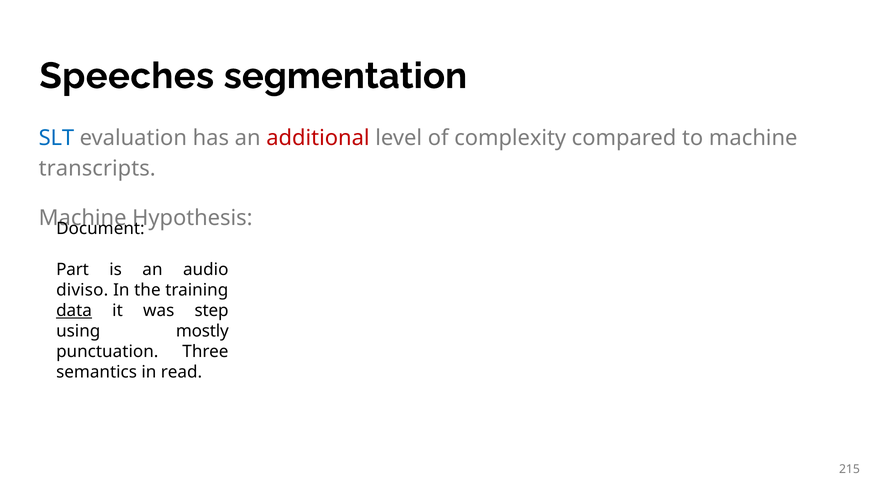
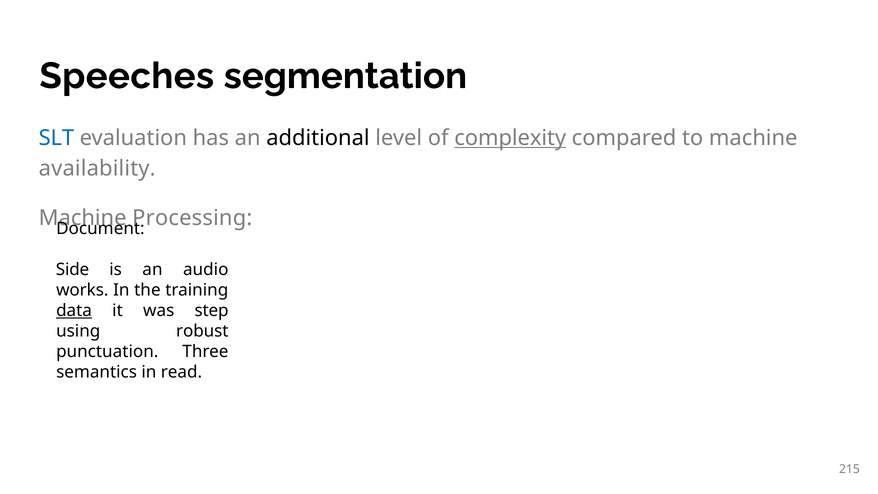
additional colour: red -> black (318, 138)
complexity underline: none -> present (510, 138)
transcripts: transcripts -> availability (97, 168)
Hypothesis: Hypothesis -> Processing (192, 218)
Part: Part -> Side (73, 270)
diviso: diviso -> works (82, 290)
mostly: mostly -> robust (202, 331)
